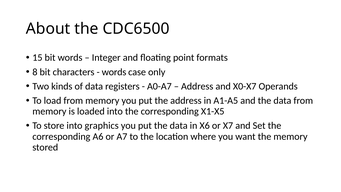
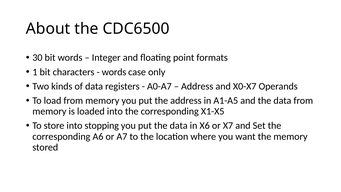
15: 15 -> 30 (37, 58)
8: 8 -> 1 (35, 72)
graphics: graphics -> stopping (102, 126)
